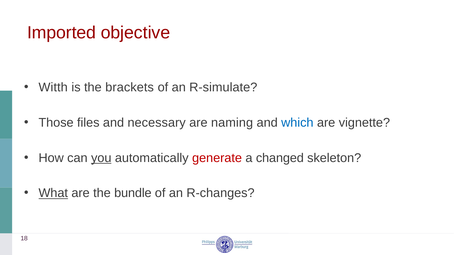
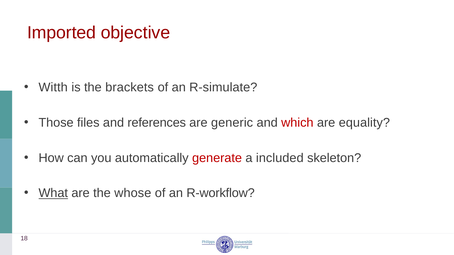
necessary: necessary -> references (157, 123)
naming: naming -> generic (232, 123)
which colour: blue -> red (297, 123)
vignette: vignette -> equality (364, 123)
you underline: present -> none (101, 158)
changed: changed -> included (280, 158)
bundle: bundle -> whose (133, 193)
R-changes: R-changes -> R-workflow (221, 193)
